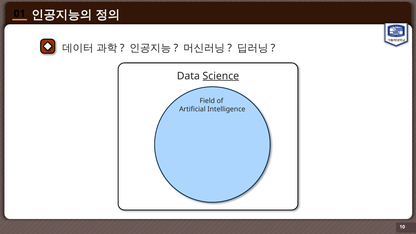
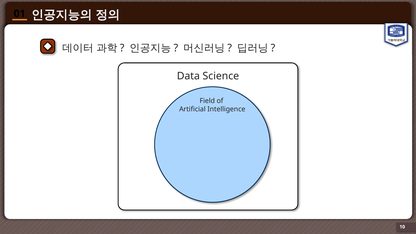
Science underline: present -> none (221, 76)
